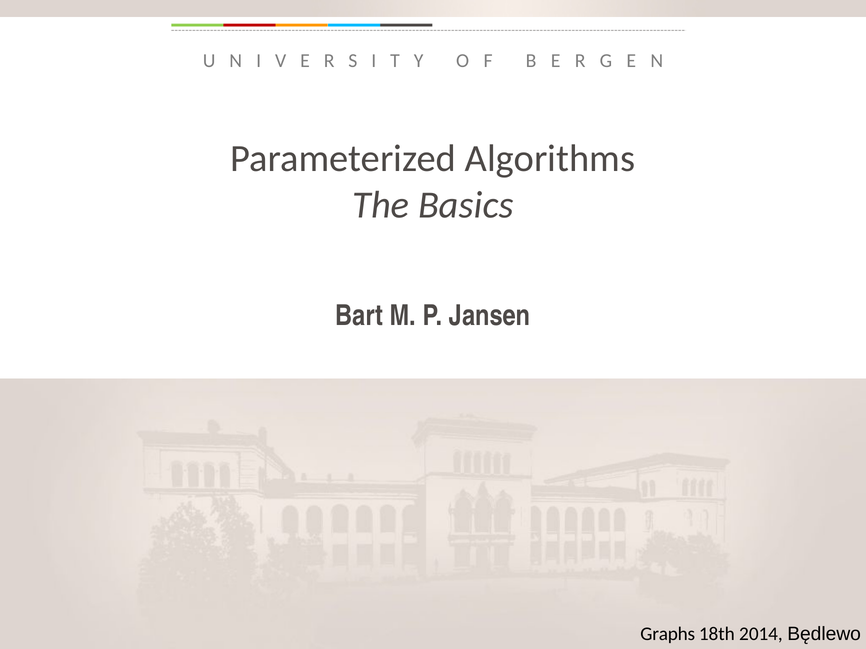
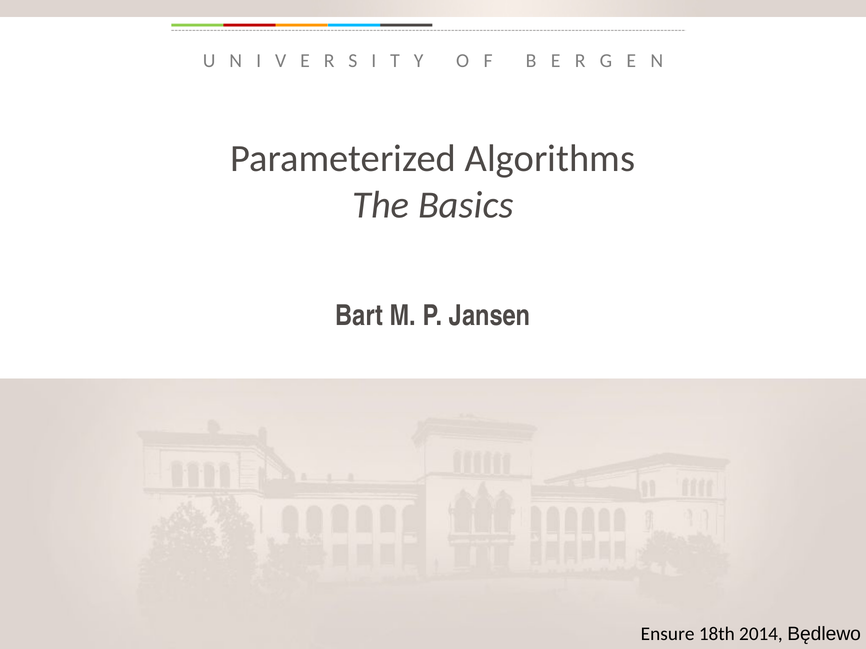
Graphs: Graphs -> Ensure (668, 634)
